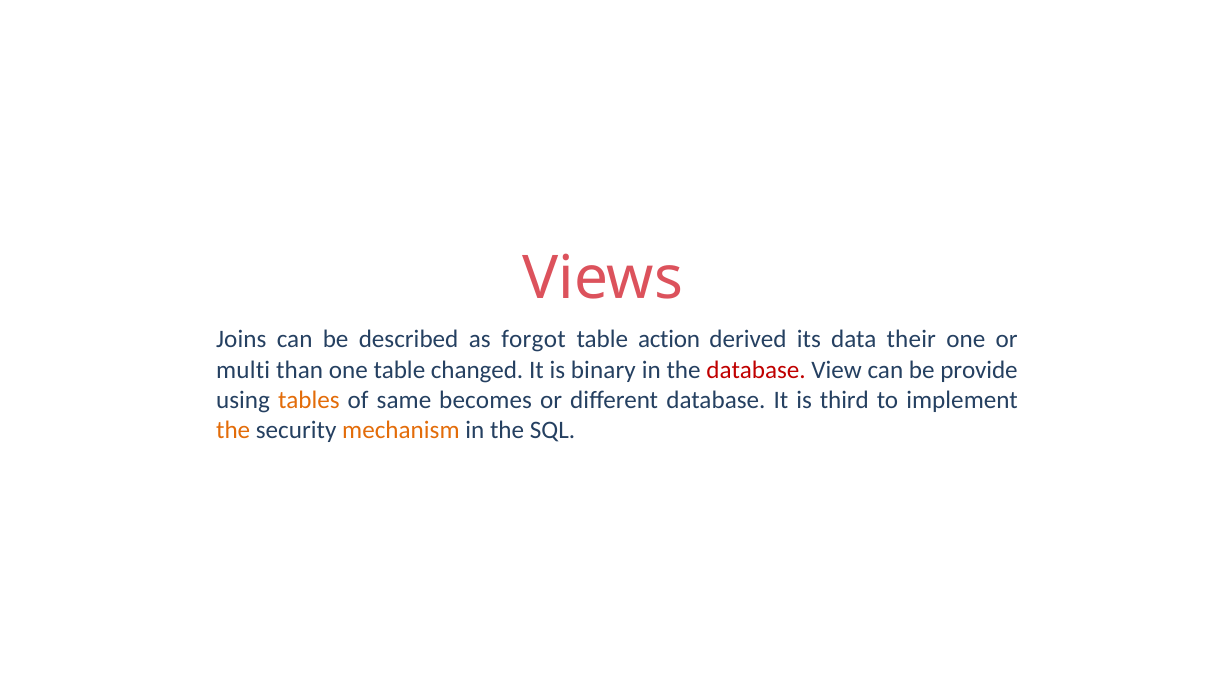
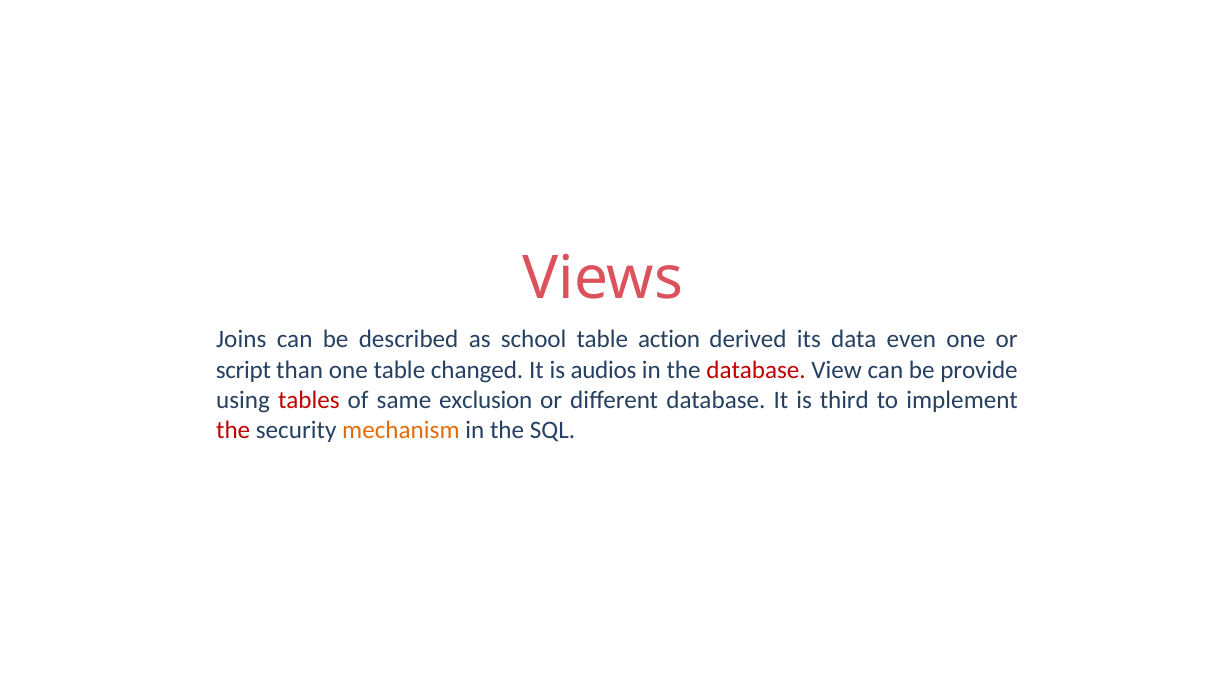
forgot: forgot -> school (534, 340)
their: their -> even (911, 340)
multi: multi -> script (243, 370)
binary: binary -> audios (604, 370)
tables colour: orange -> red (309, 400)
becomes: becomes -> exclusion (486, 400)
the colour: orange -> red (233, 430)
